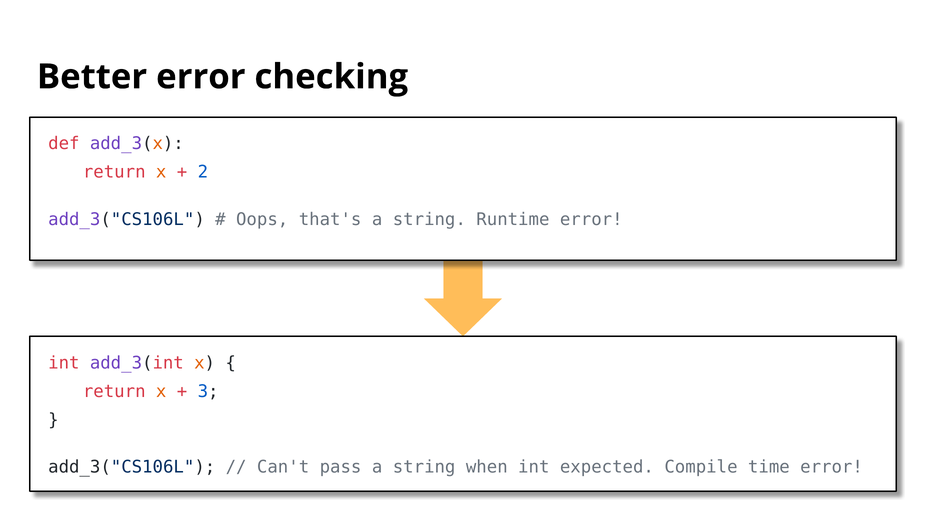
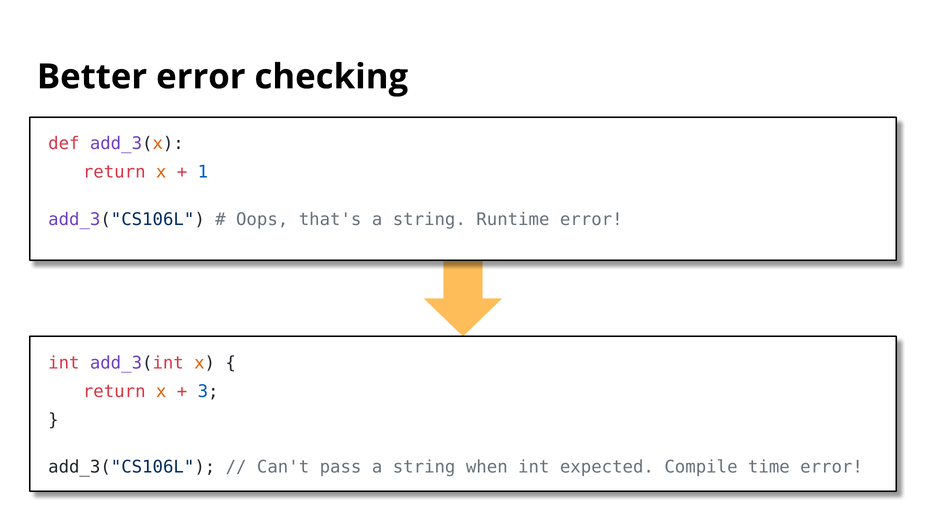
2: 2 -> 1 (203, 172)
